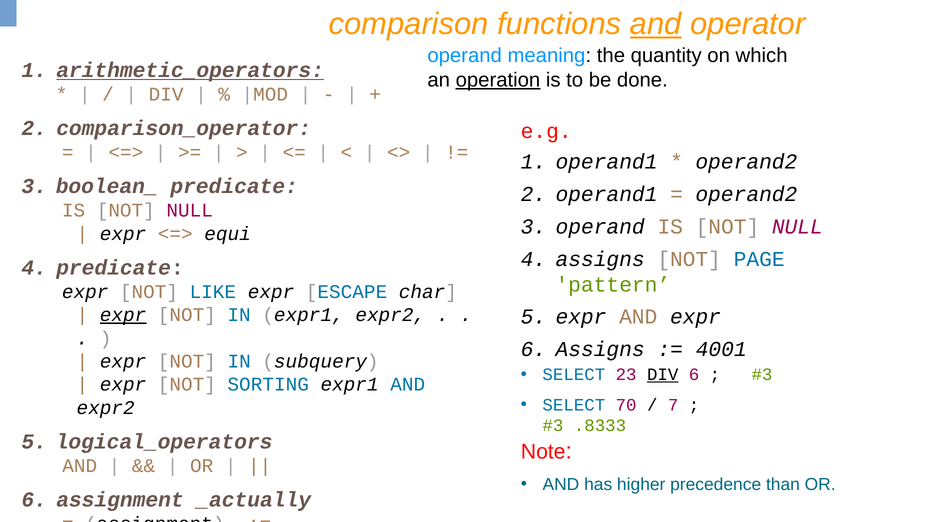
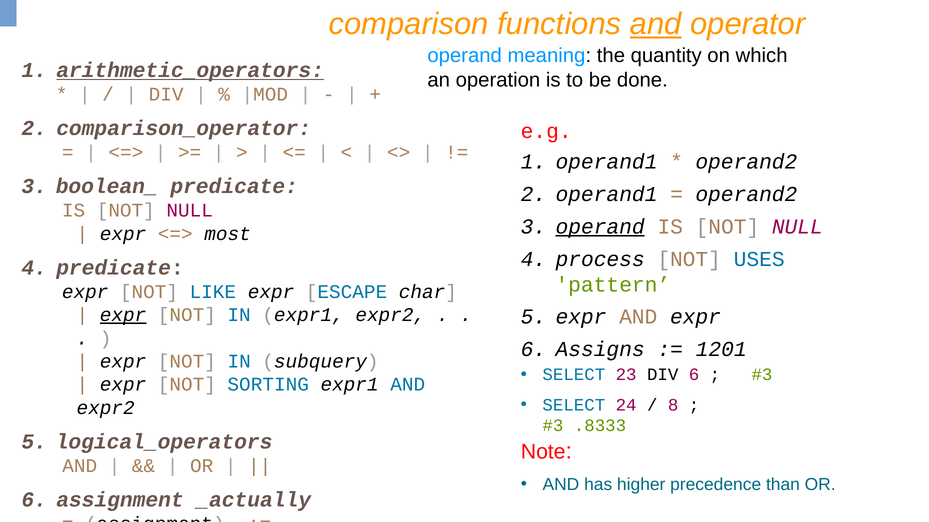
operation underline: present -> none (498, 80)
operand underline: none -> present (600, 227)
equi: equi -> most (228, 234)
assigns: assigns -> process (600, 259)
PAGE: PAGE -> USES (759, 259)
4001: 4001 -> 1201 (721, 350)
DIV underline: present -> none (663, 375)
70: 70 -> 24 (626, 405)
7: 7 -> 8 (673, 405)
